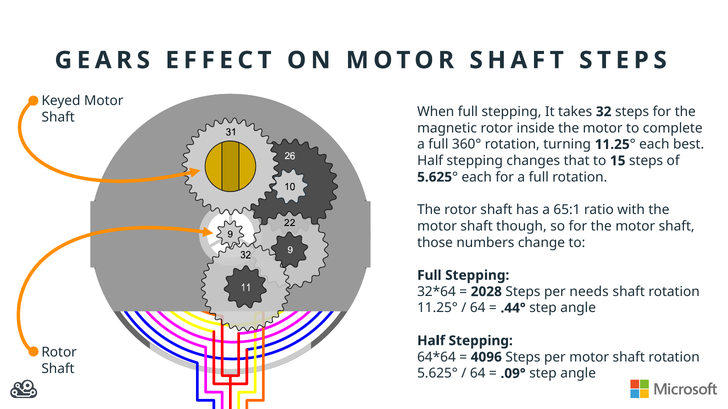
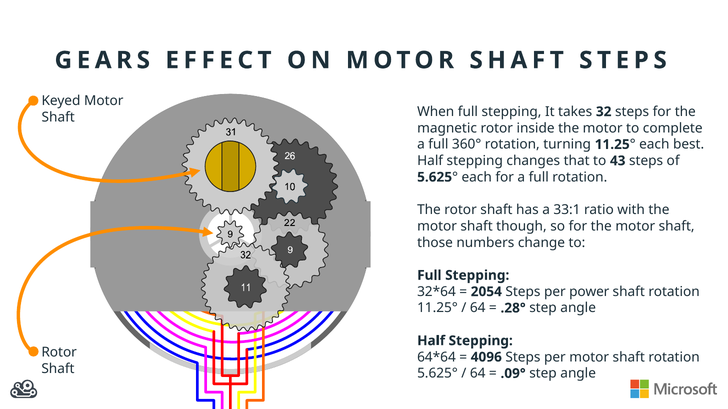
15: 15 -> 43 (618, 161)
65:1: 65:1 -> 33:1 (567, 210)
2028: 2028 -> 2054 (486, 292)
needs: needs -> power (589, 292)
.44°: .44° -> .28° (513, 308)
